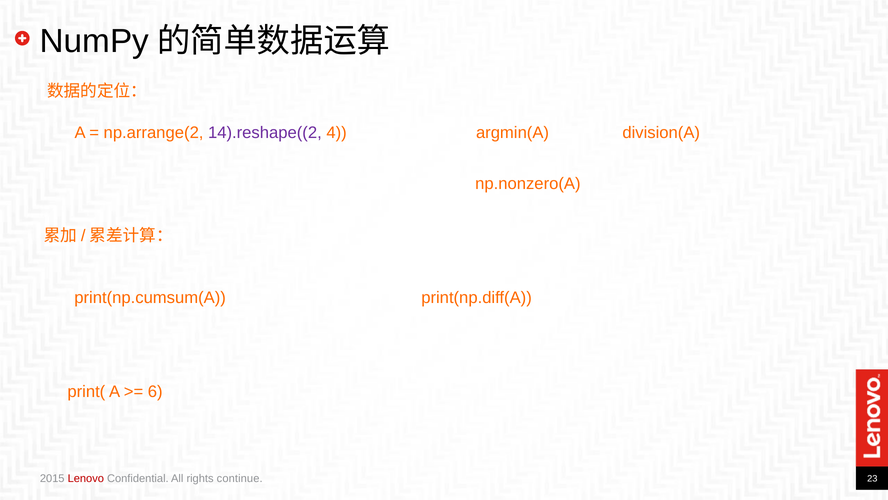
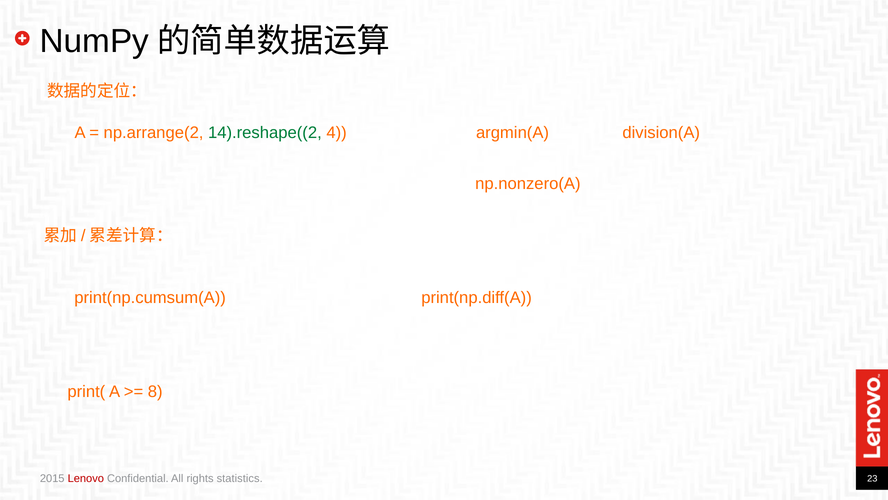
14).reshape((2 colour: purple -> green (265, 132)
6: 6 -> 8 (155, 391)
continue: continue -> statistics (240, 478)
